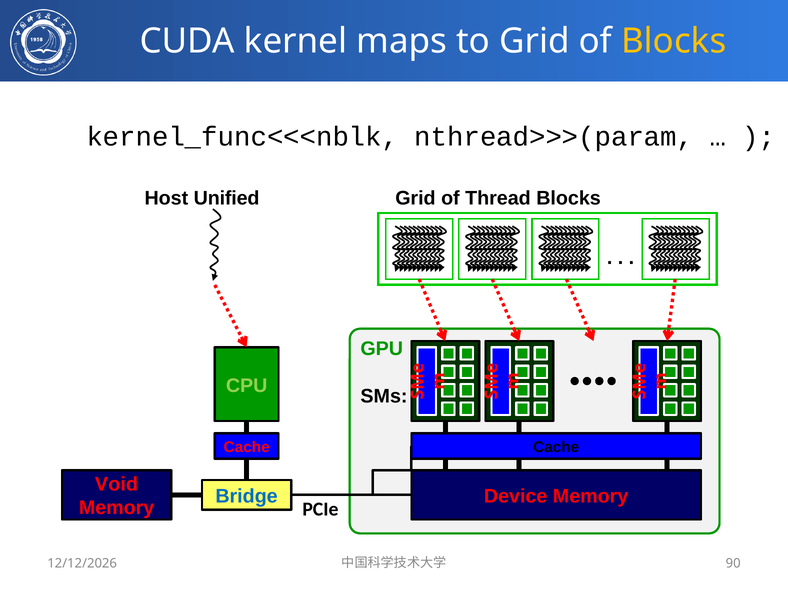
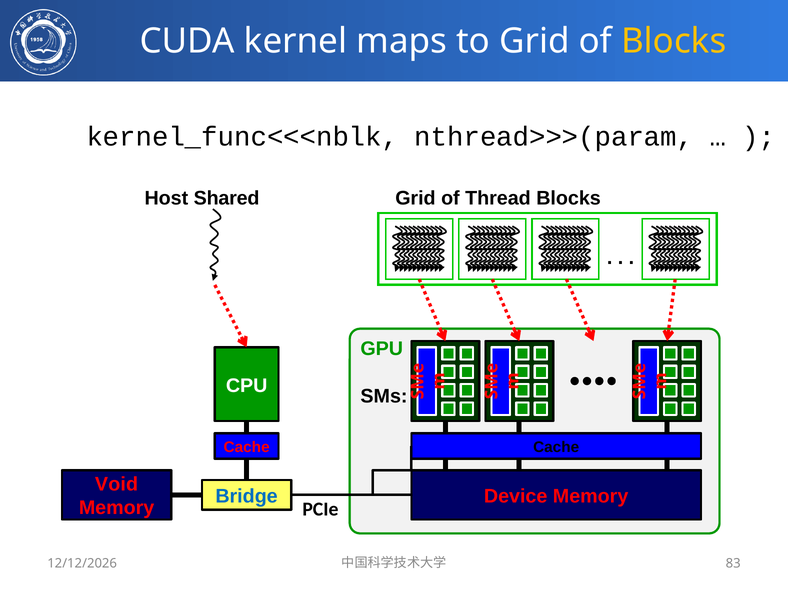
Unified: Unified -> Shared (227, 198)
CPU colour: light green -> white (247, 386)
90: 90 -> 83 (733, 563)
